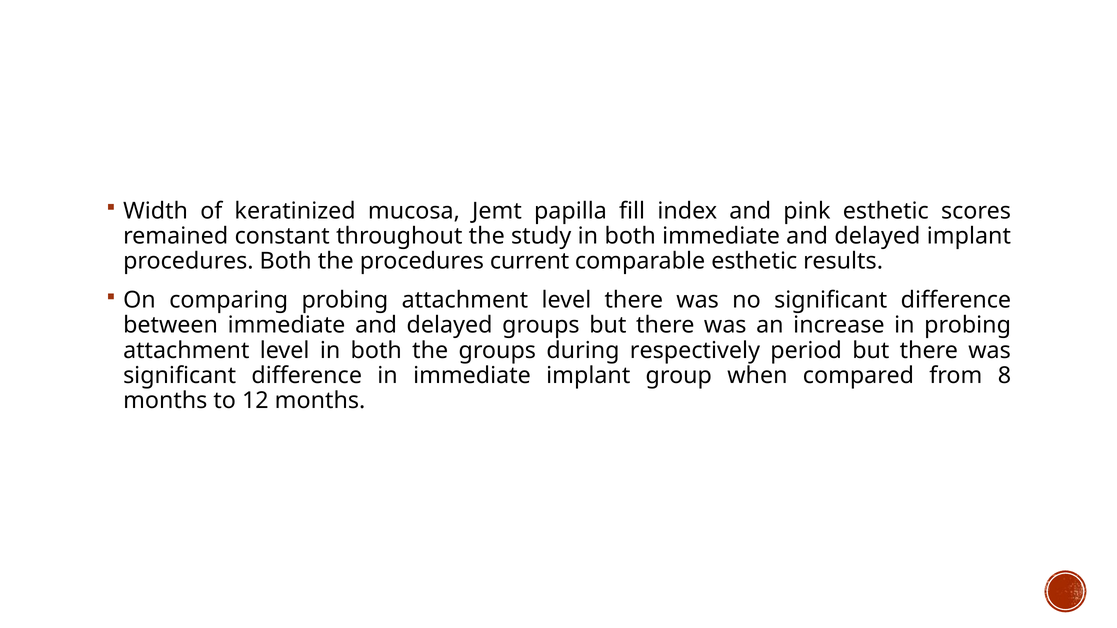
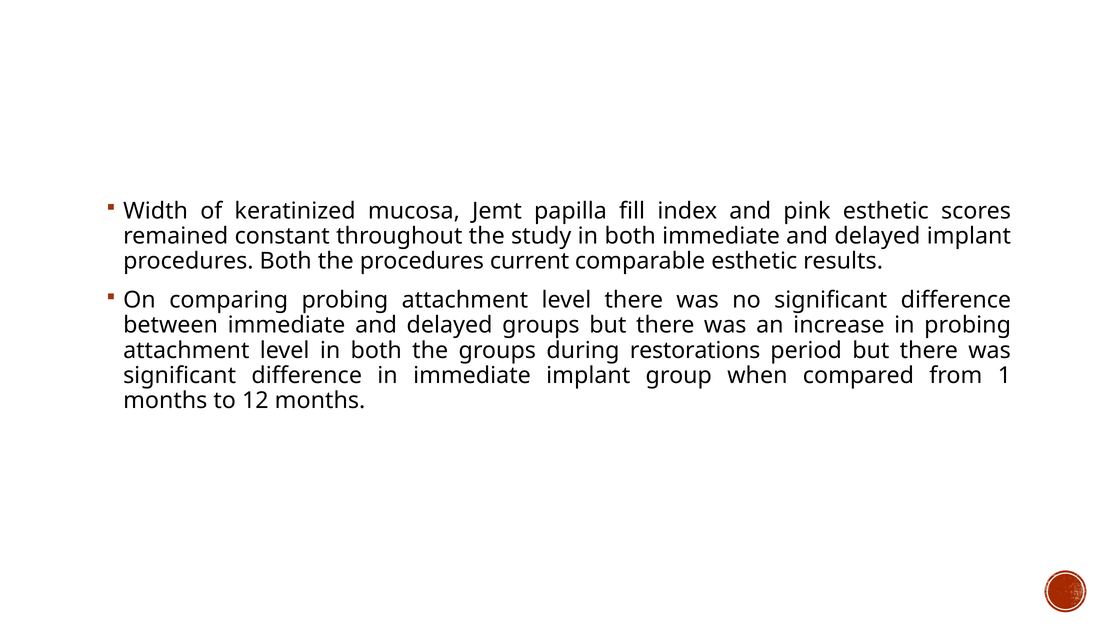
respectively: respectively -> restorations (695, 351)
8: 8 -> 1 (1004, 376)
